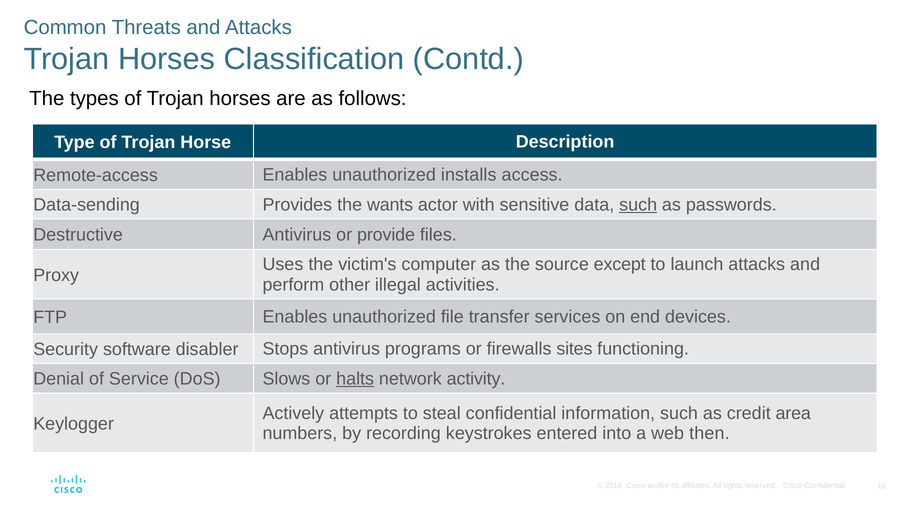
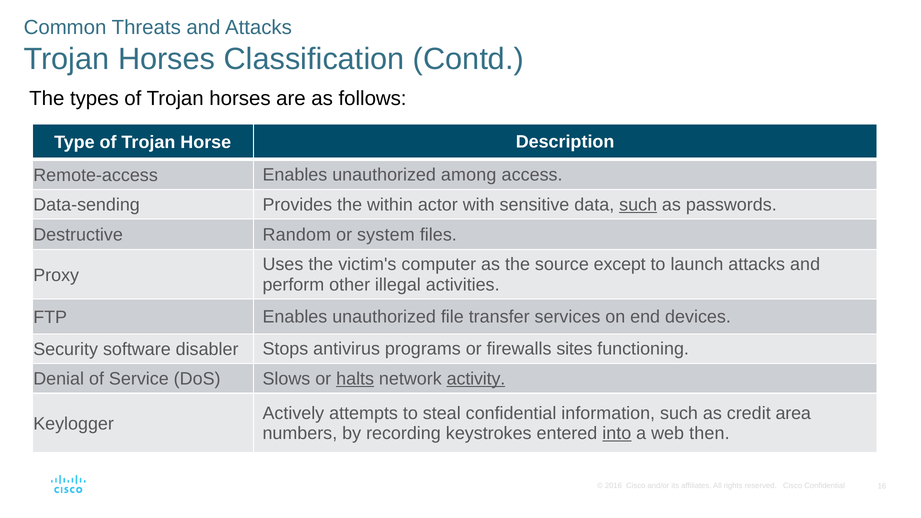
installs: installs -> among (469, 175)
wants: wants -> within (390, 205)
Destructive Antivirus: Antivirus -> Random (297, 235)
provide: provide -> system (386, 235)
activity underline: none -> present (476, 379)
into underline: none -> present (617, 433)
